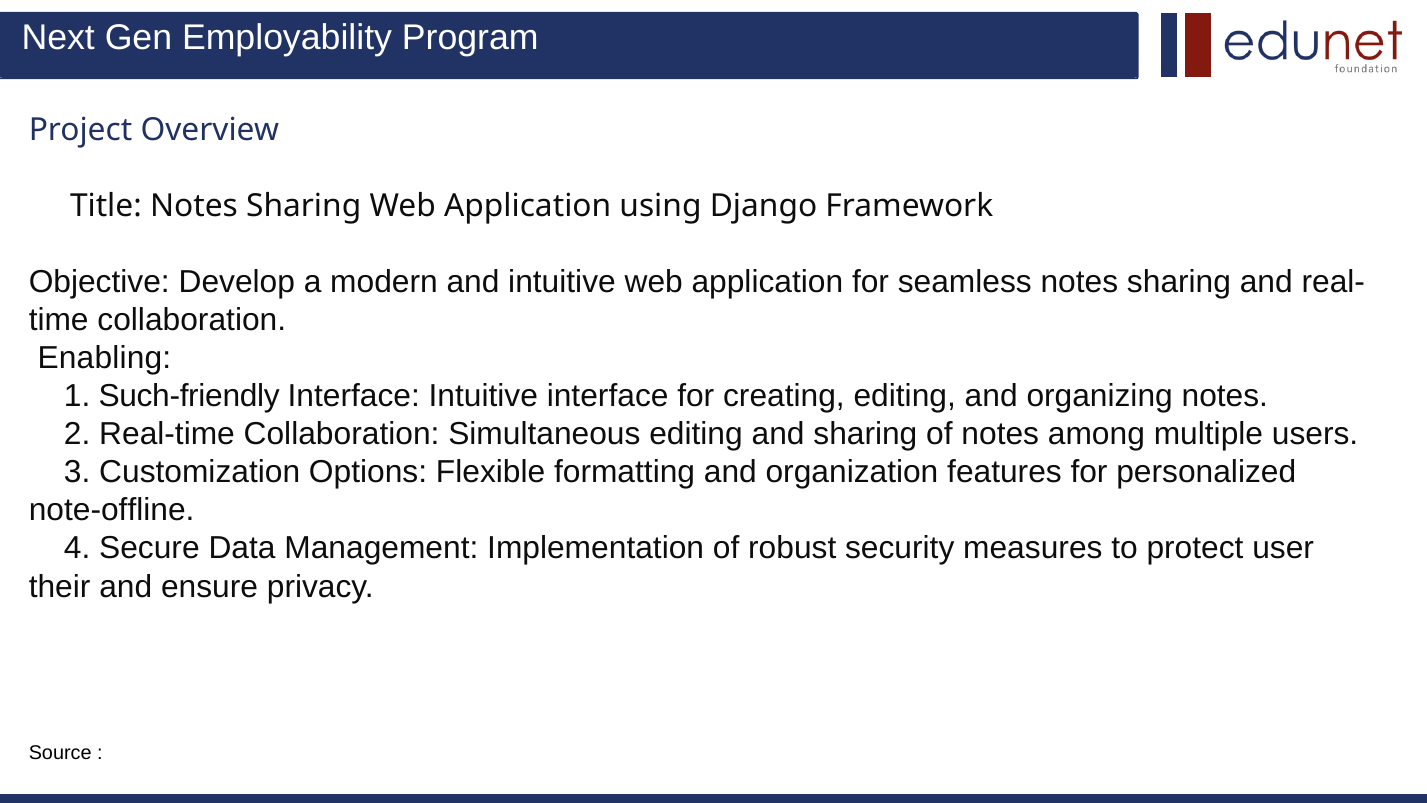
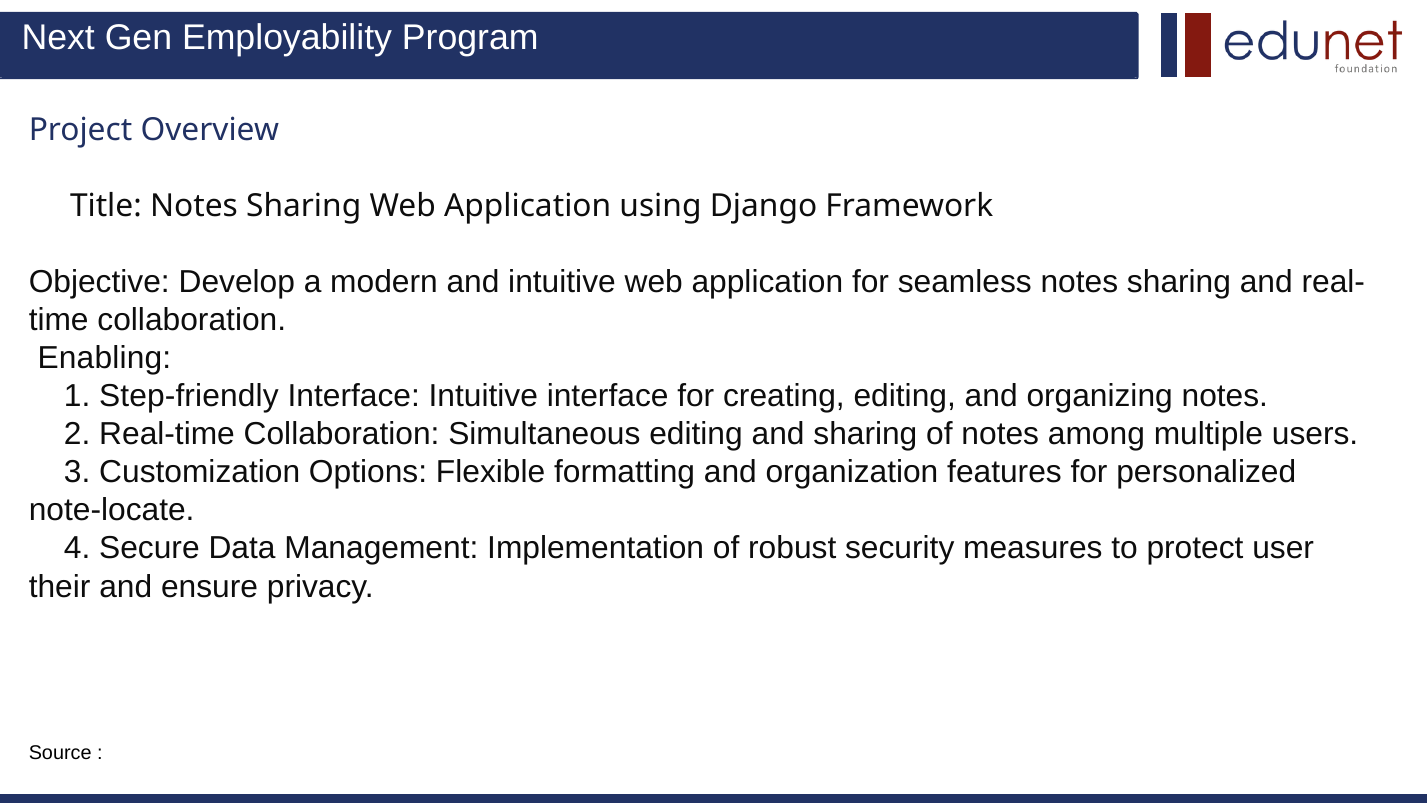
Such-friendly: Such-friendly -> Step-friendly (189, 396)
note-offline: note-offline -> note-locate (112, 510)
